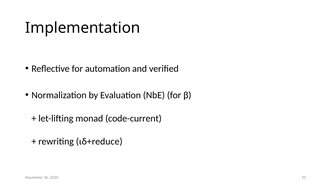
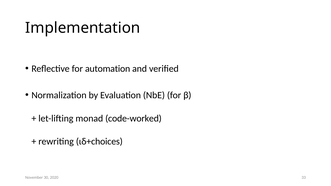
code-current: code-current -> code-worked (133, 119)
ιδ+reduce: ιδ+reduce -> ιδ+choices (99, 142)
